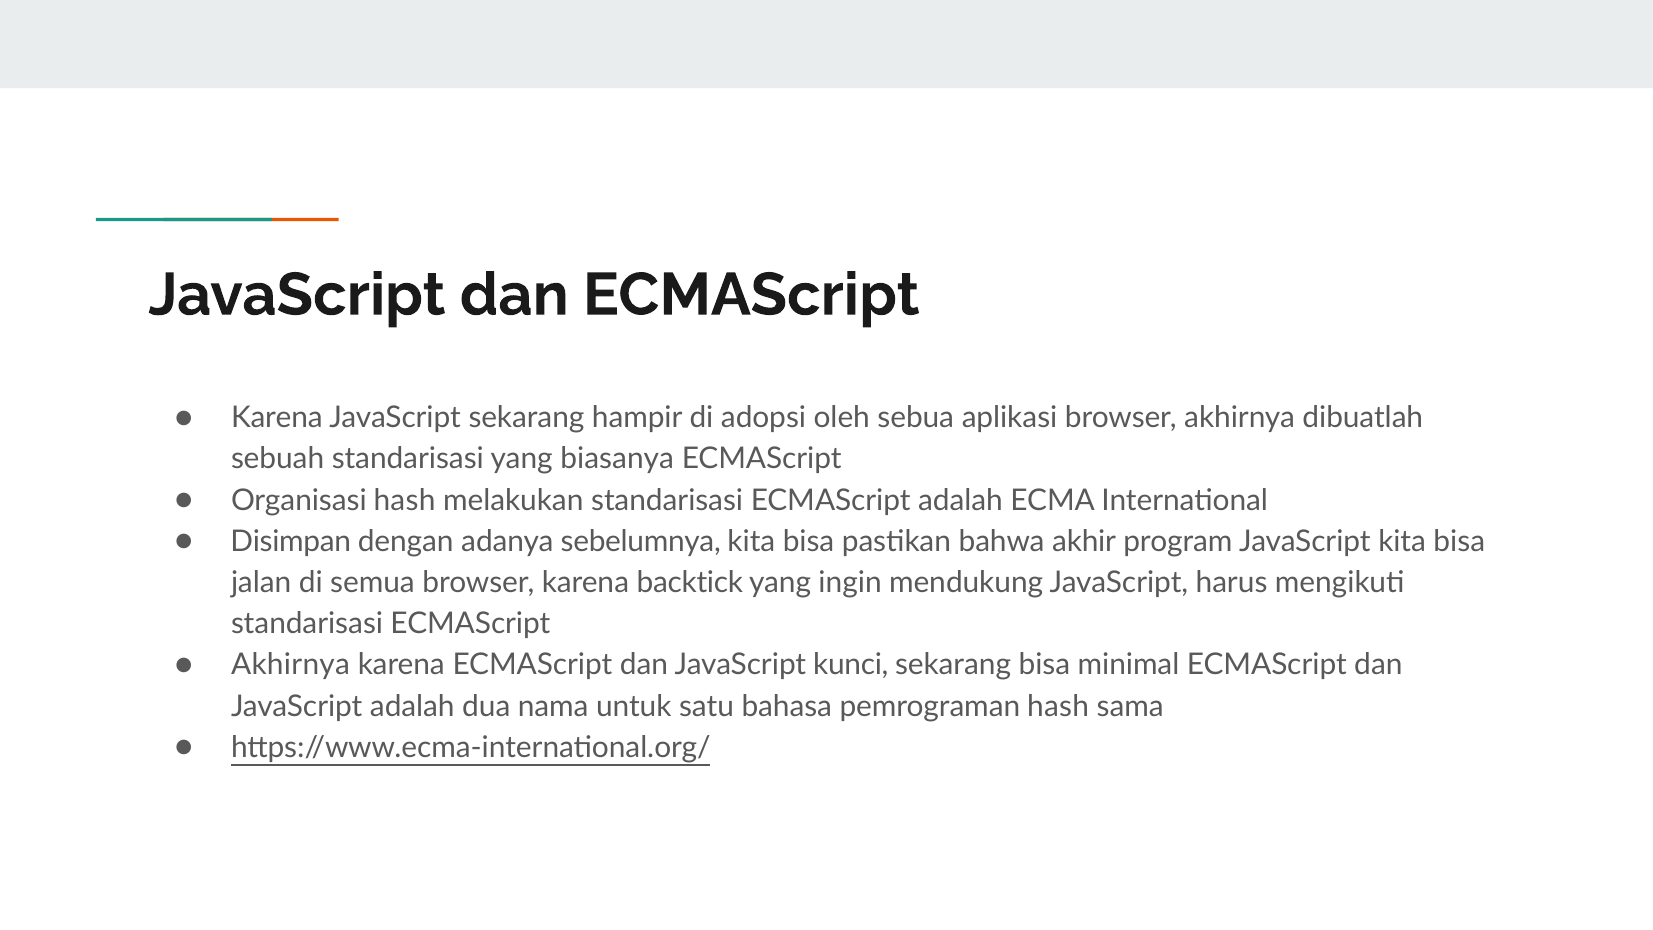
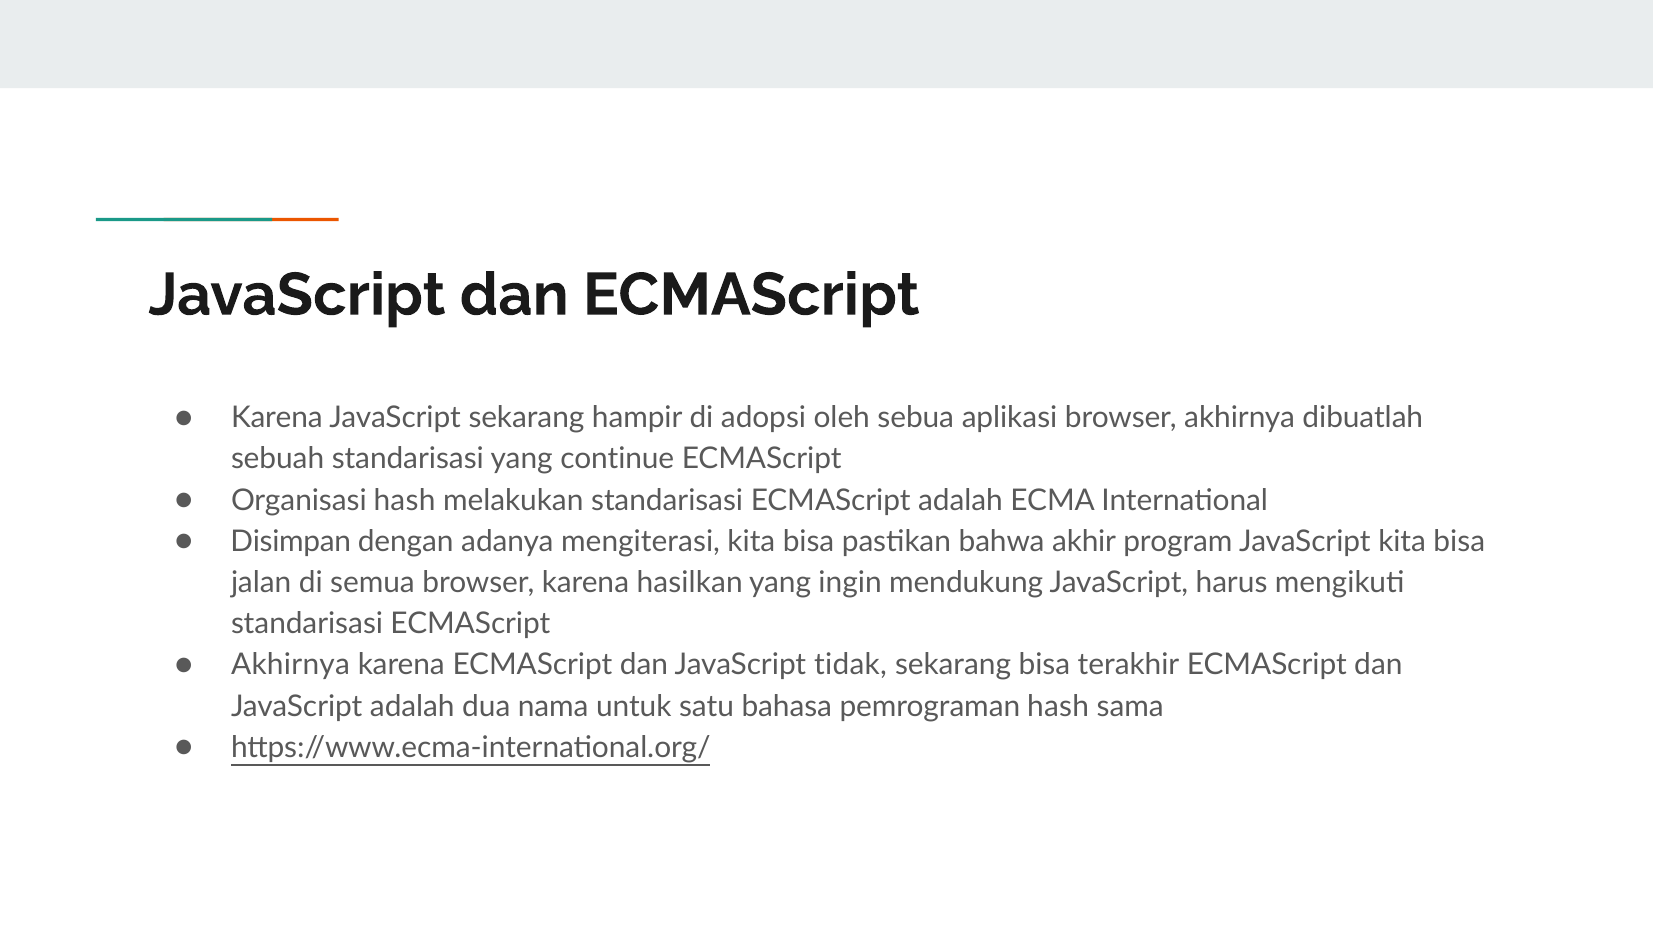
biasanya: biasanya -> continue (617, 459)
sebelumnya: sebelumnya -> mengiterasi (641, 541)
backtick: backtick -> hasilkan (690, 582)
kunci: kunci -> tidak (851, 665)
minimal: minimal -> terakhir (1129, 665)
